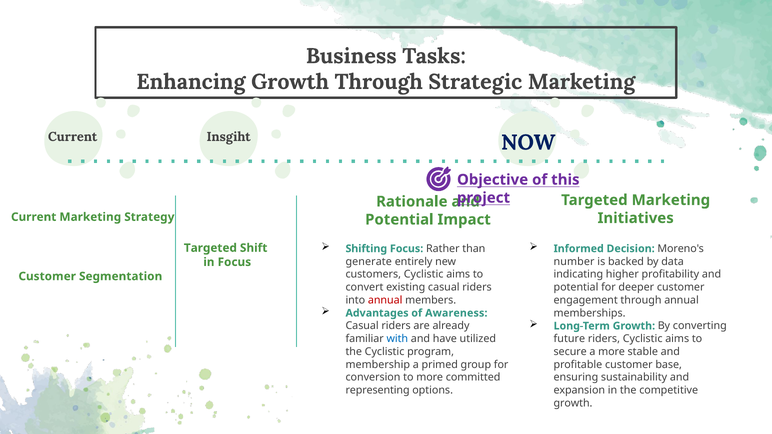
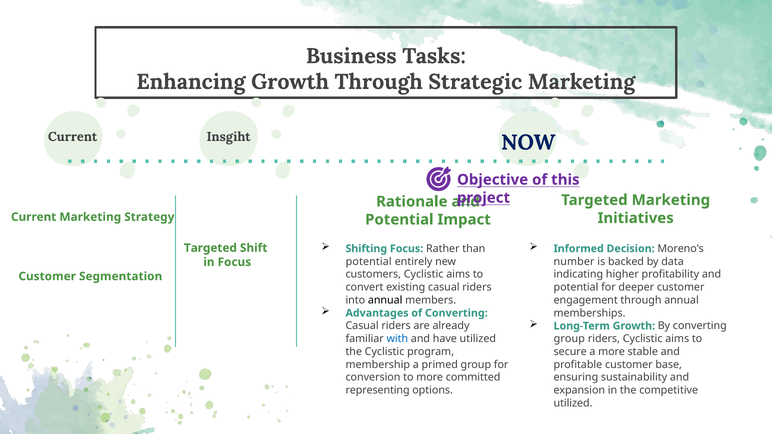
generate: generate -> potential (369, 262)
annual colour: red -> black (385, 300)
of Awareness: Awareness -> Converting (456, 313)
future: future -> group (569, 339)
growth: growth -> utilized (573, 403)
